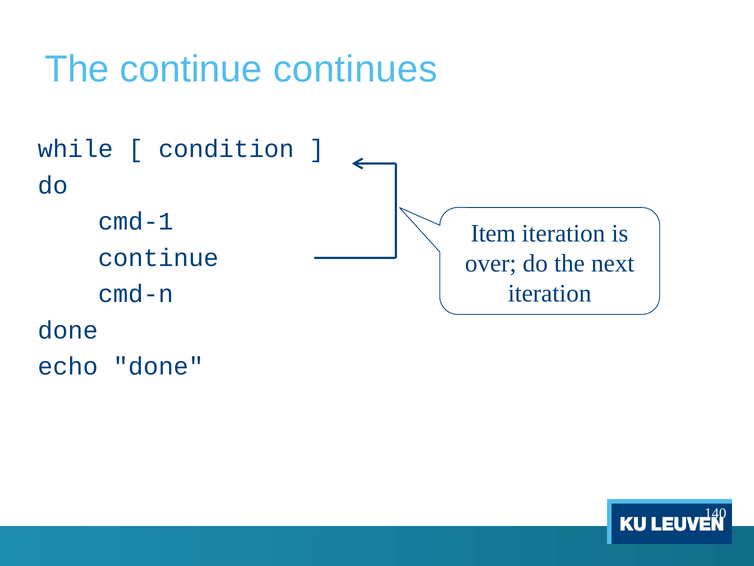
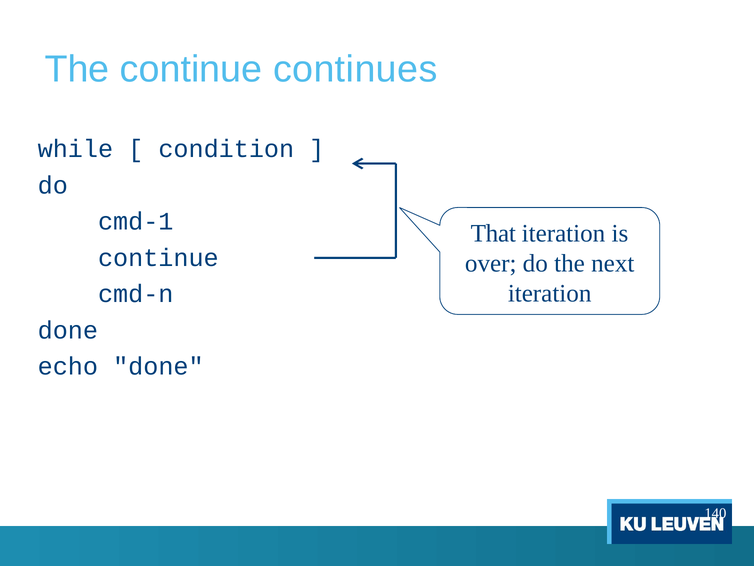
Item: Item -> That (493, 233)
